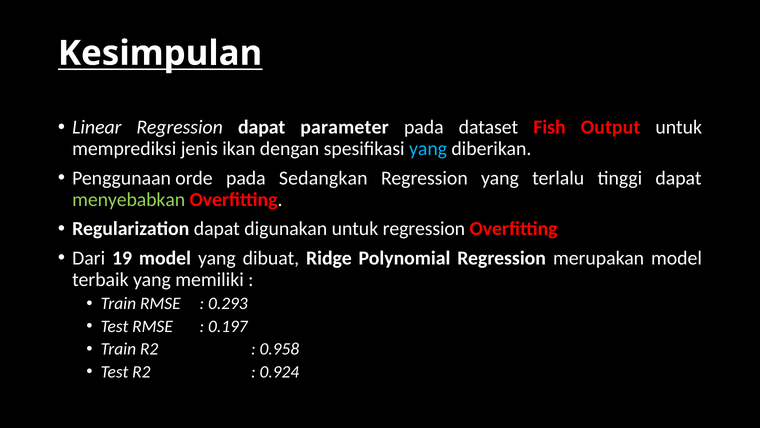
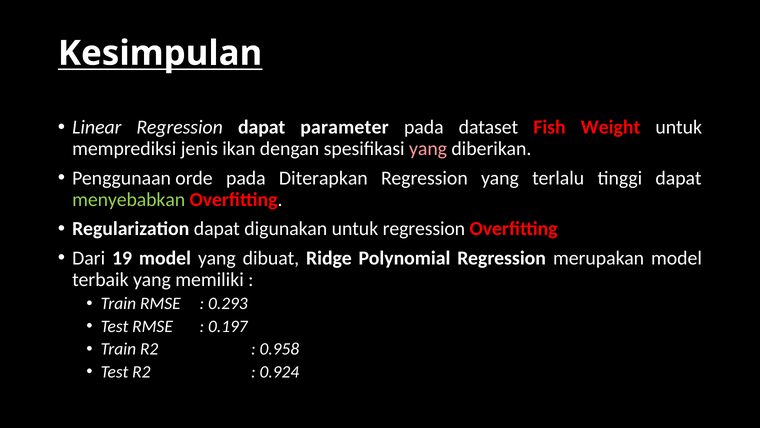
Output: Output -> Weight (611, 127)
yang colour: light blue -> pink (428, 149)
Sedangkan: Sedangkan -> Diterapkan (323, 178)
